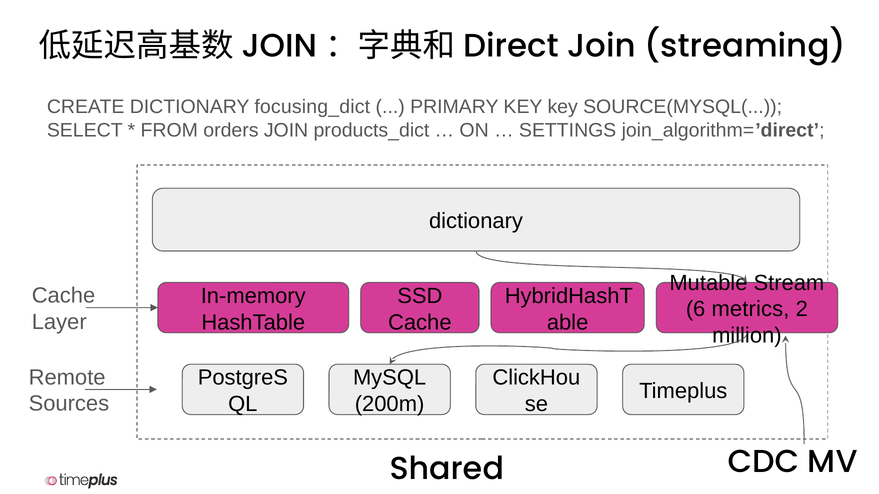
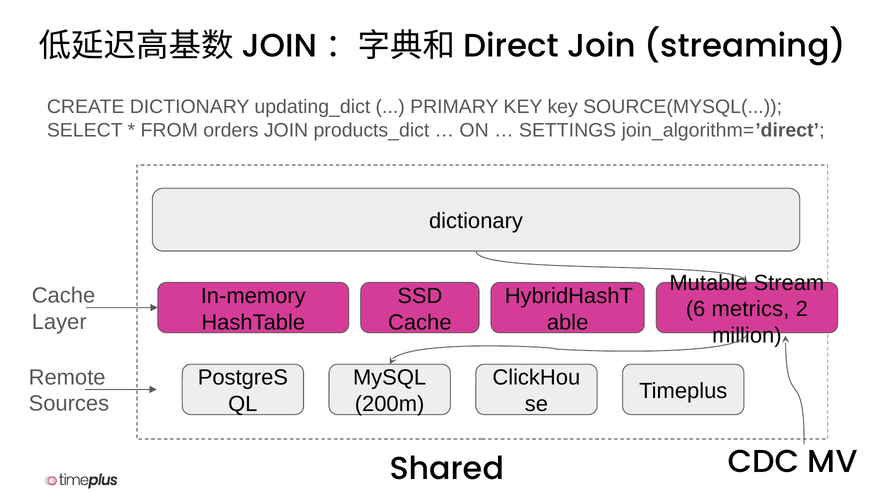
focusing_dict: focusing_dict -> updating_dict (312, 107)
